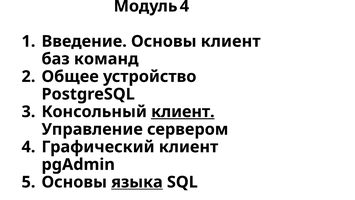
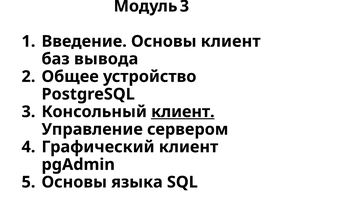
Модуль 4: 4 -> 3 (184, 6)
команд: команд -> вывода (106, 59)
языка underline: present -> none (137, 182)
